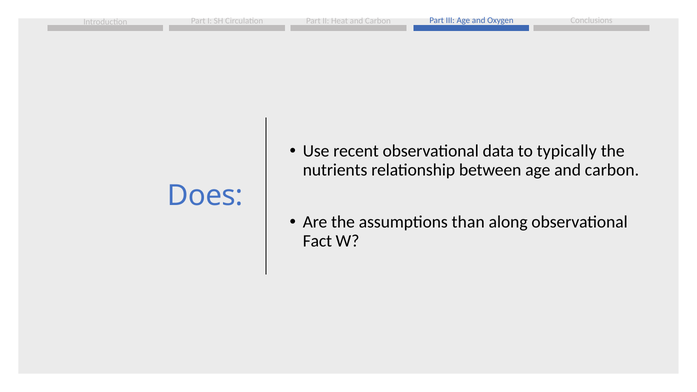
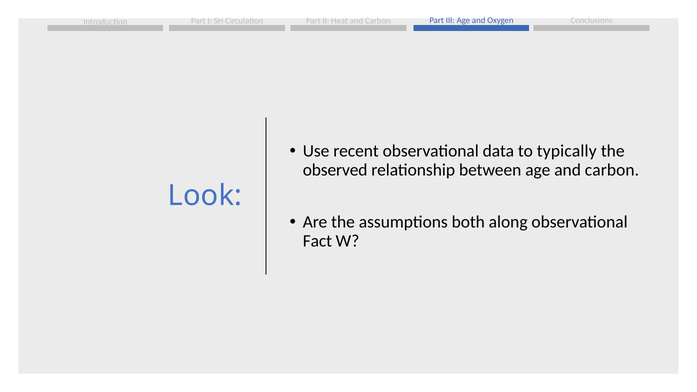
nutrients: nutrients -> observed (335, 170)
Does: Does -> Look (205, 196)
than: than -> both (468, 222)
